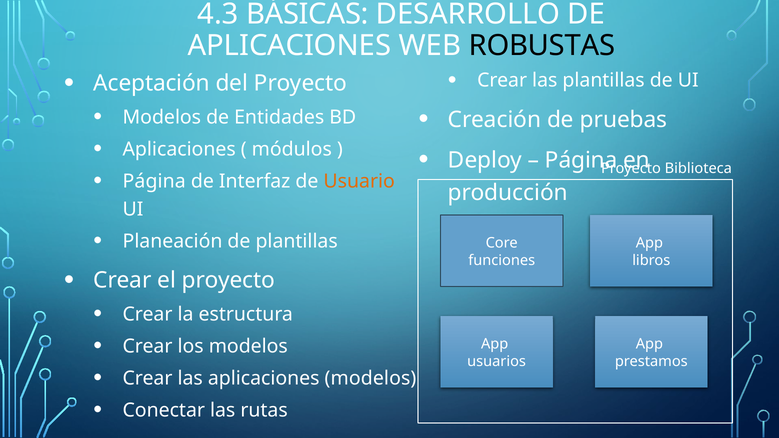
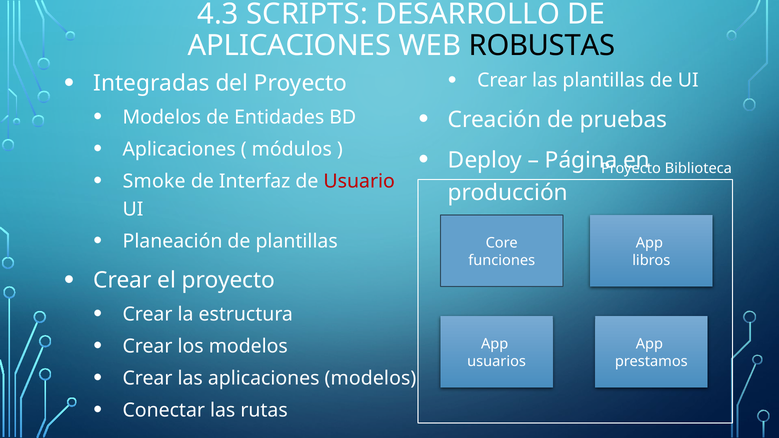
BÁSICAS: BÁSICAS -> SCRIPTS (307, 14)
Aceptación: Aceptación -> Integradas (152, 83)
Página: Página -> Smoke (154, 181)
Usuario colour: orange -> red (359, 181)
